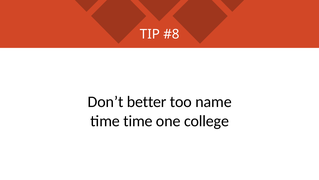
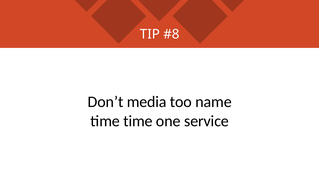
better: better -> media (147, 102)
college: college -> service (206, 121)
